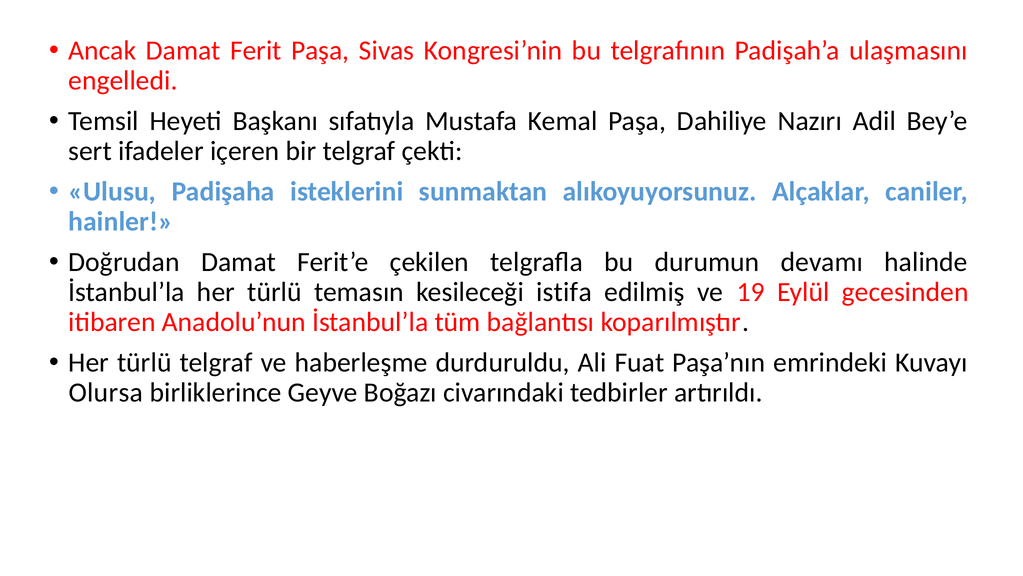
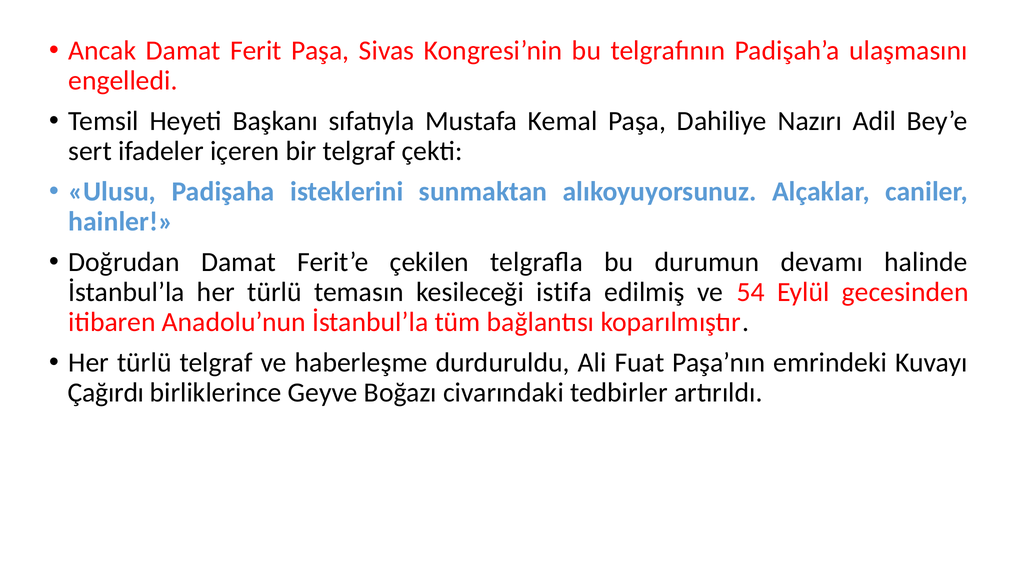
19: 19 -> 54 (751, 292)
Olursa: Olursa -> Çağırdı (106, 392)
